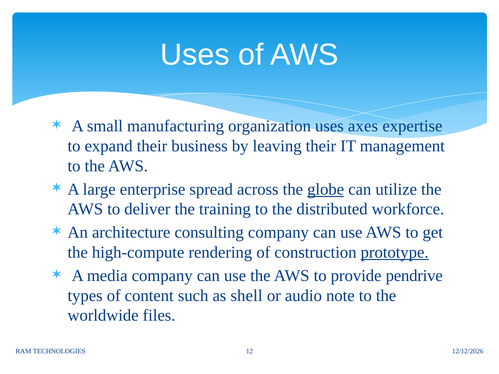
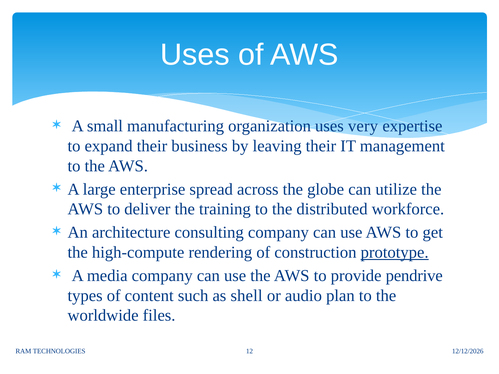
axes: axes -> very (363, 126)
globe underline: present -> none (326, 189)
note: note -> plan (340, 296)
